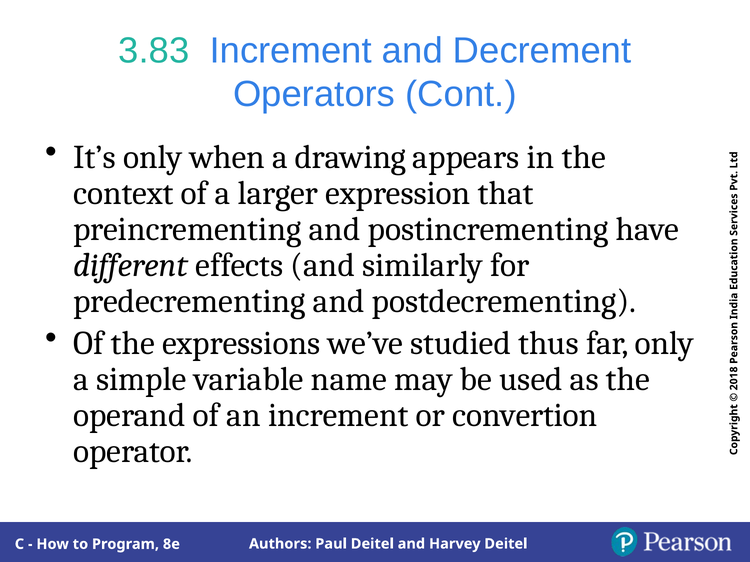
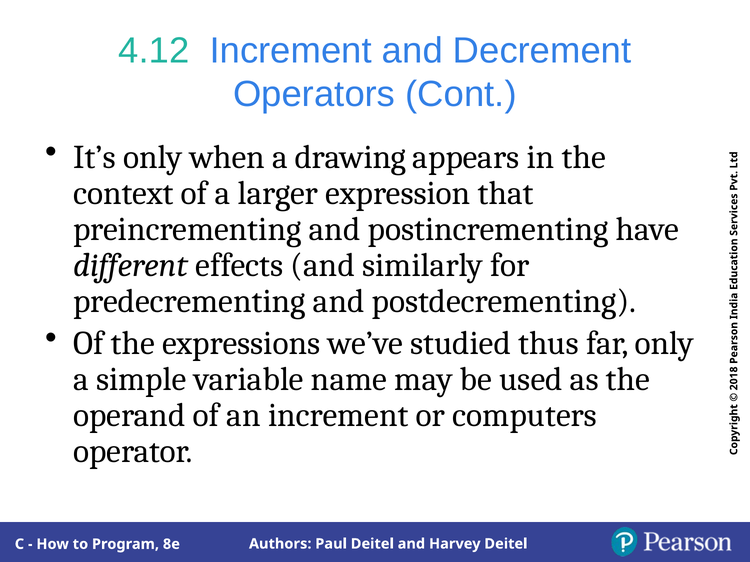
3.83: 3.83 -> 4.12 (154, 51)
convertion: convertion -> computers (525, 415)
